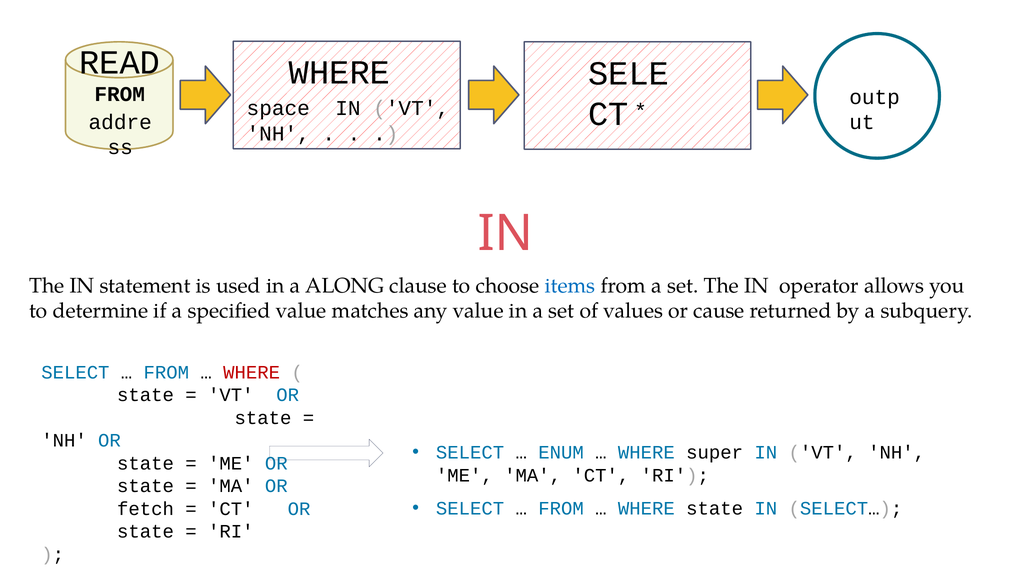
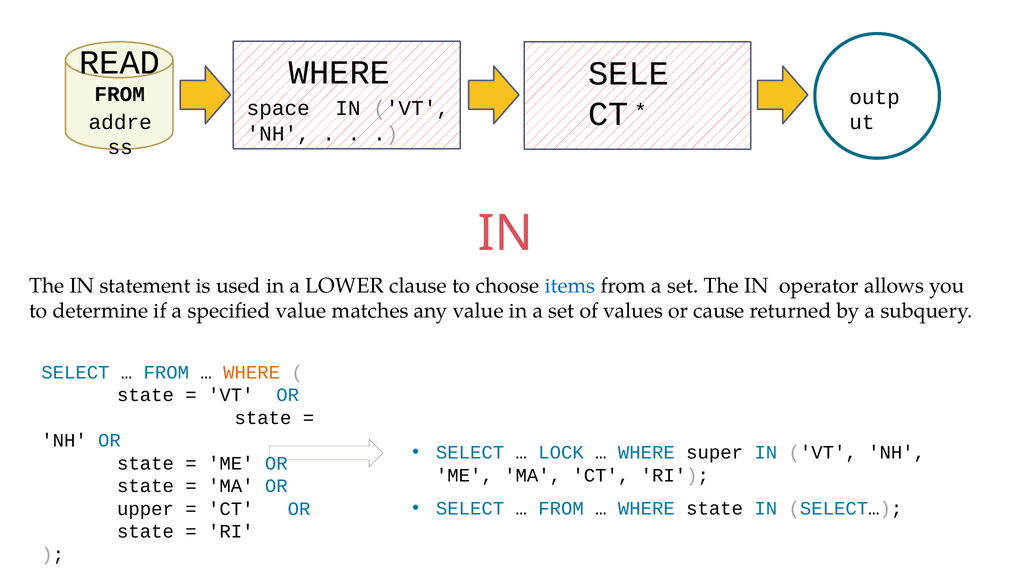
ALONG: ALONG -> LOWER (345, 286)
WHERE colour: red -> orange (252, 372)
ENUM: ENUM -> LOCK (561, 452)
fetch: fetch -> upper (146, 509)
